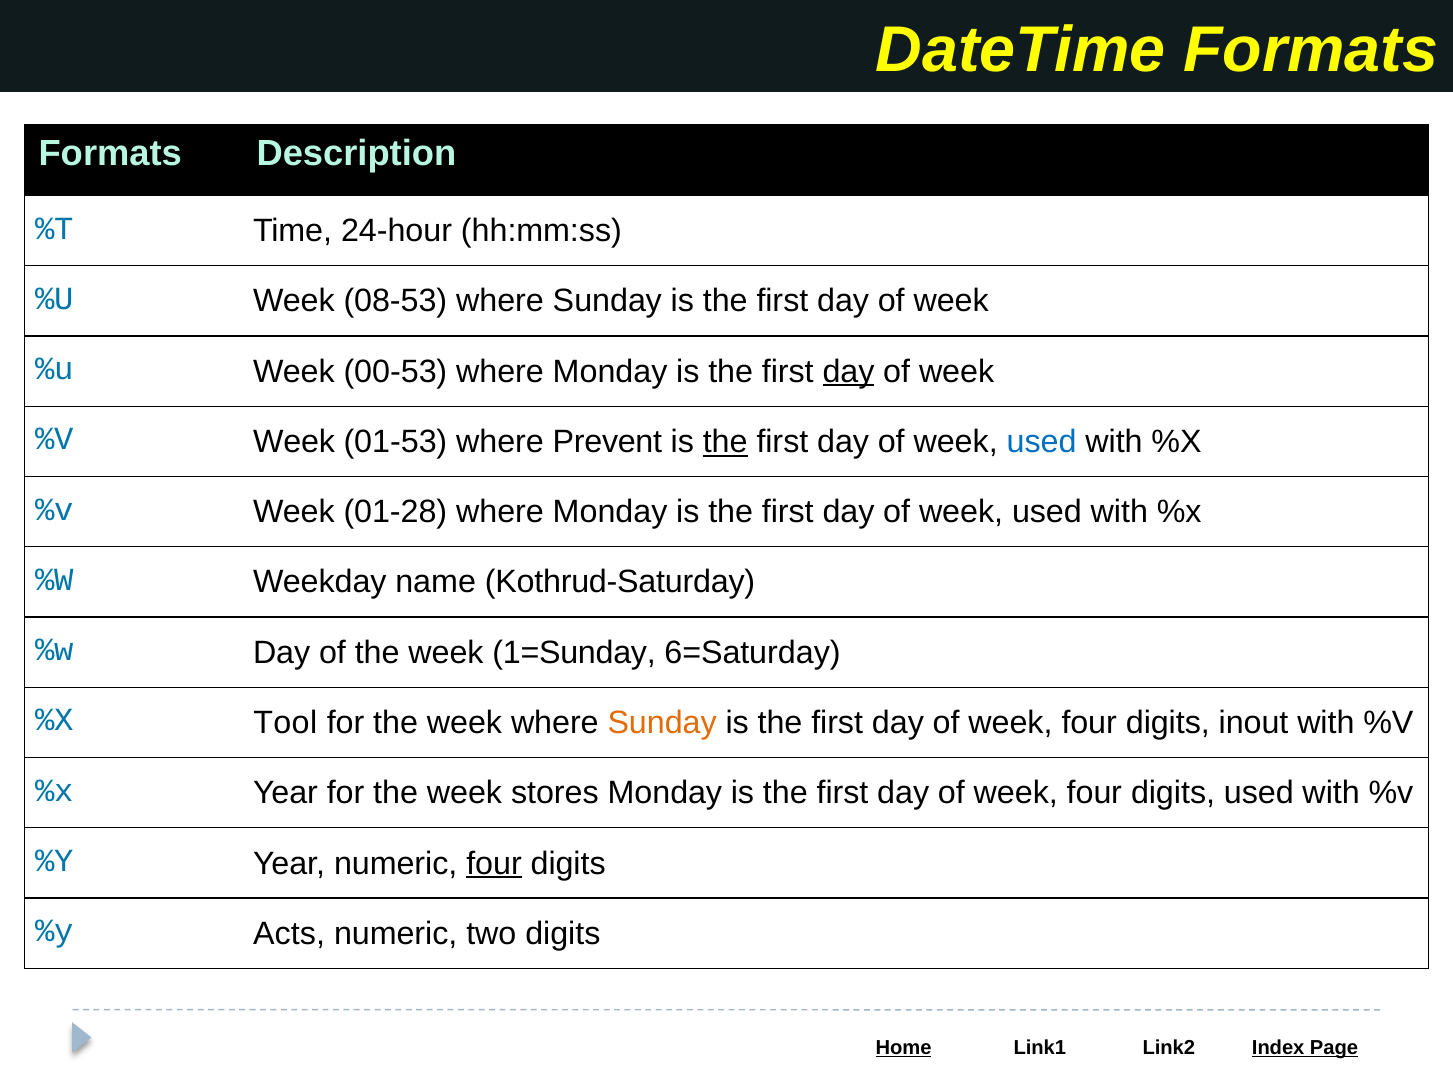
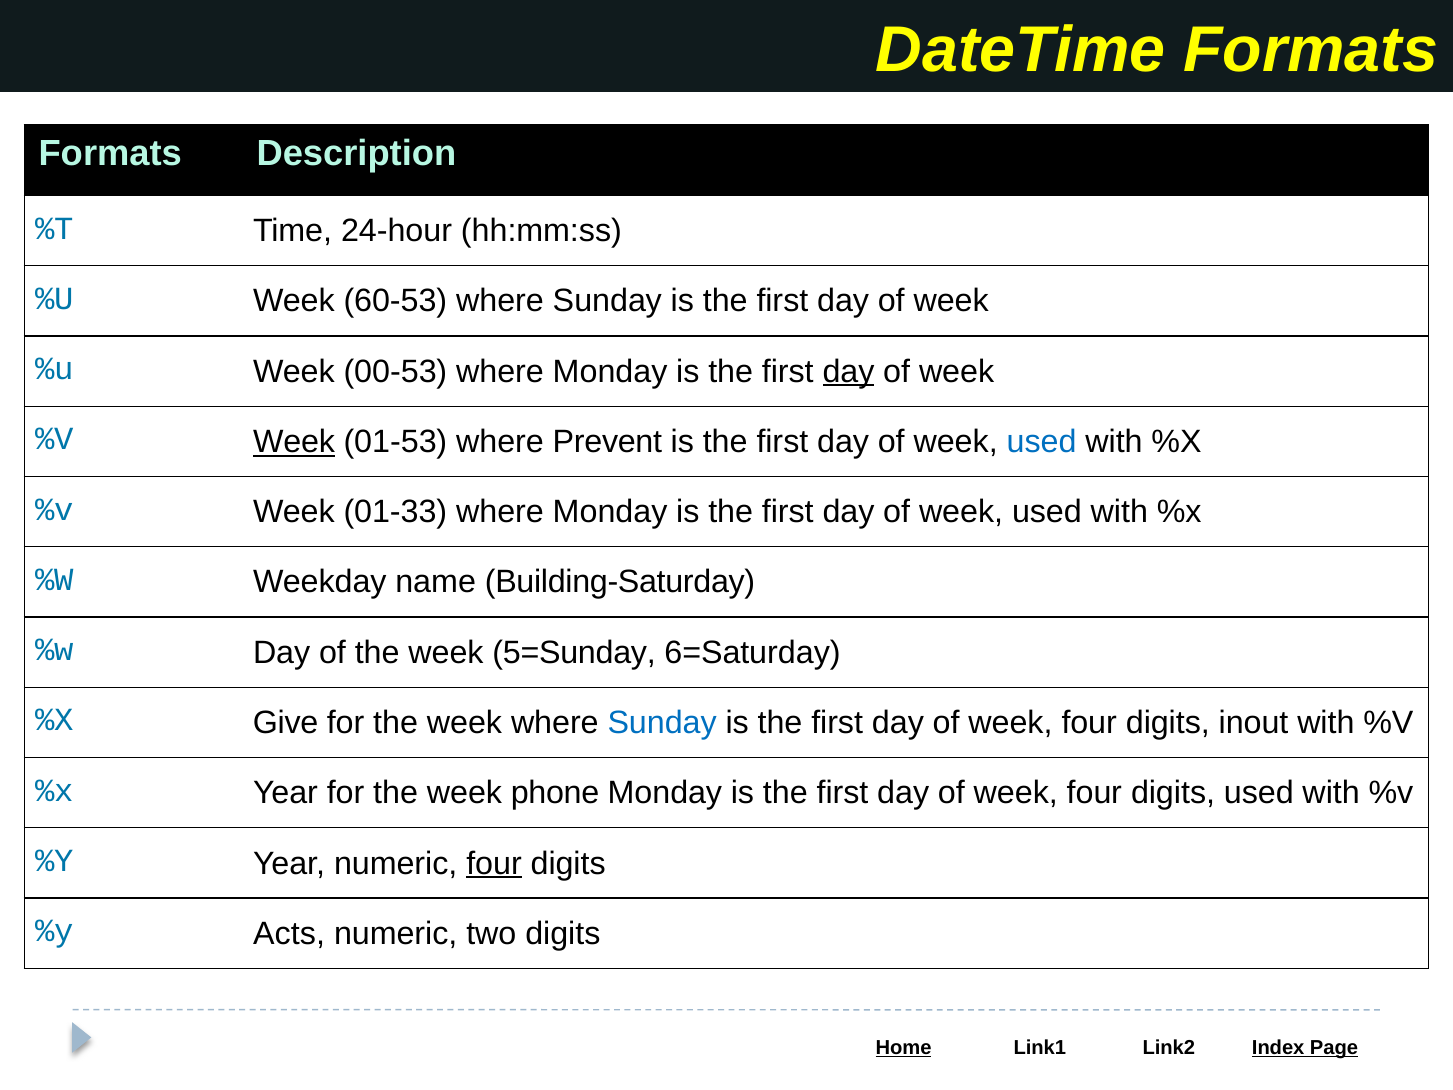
08-53: 08-53 -> 60-53 (395, 301)
Week underline: none -> present (294, 442)
the underline: present -> none (725, 442)
01-28: 01-28 -> 01-33 (395, 512)
Kothrud-Saturday: Kothrud-Saturday -> Building-Saturday (620, 582)
1=Sunday: 1=Sunday -> 5=Sunday (574, 652)
Tool: Tool -> Give (286, 723)
Sunday colour: orange -> blue (662, 723)
stores: stores -> phone (555, 793)
